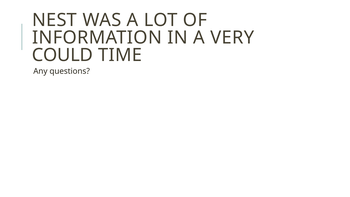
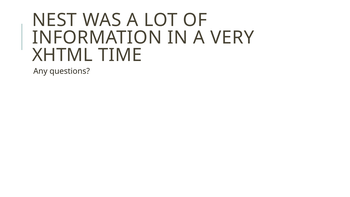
COULD: COULD -> XHTML (62, 55)
